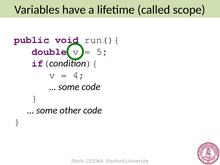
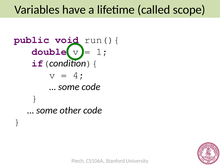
5: 5 -> 1 (102, 52)
